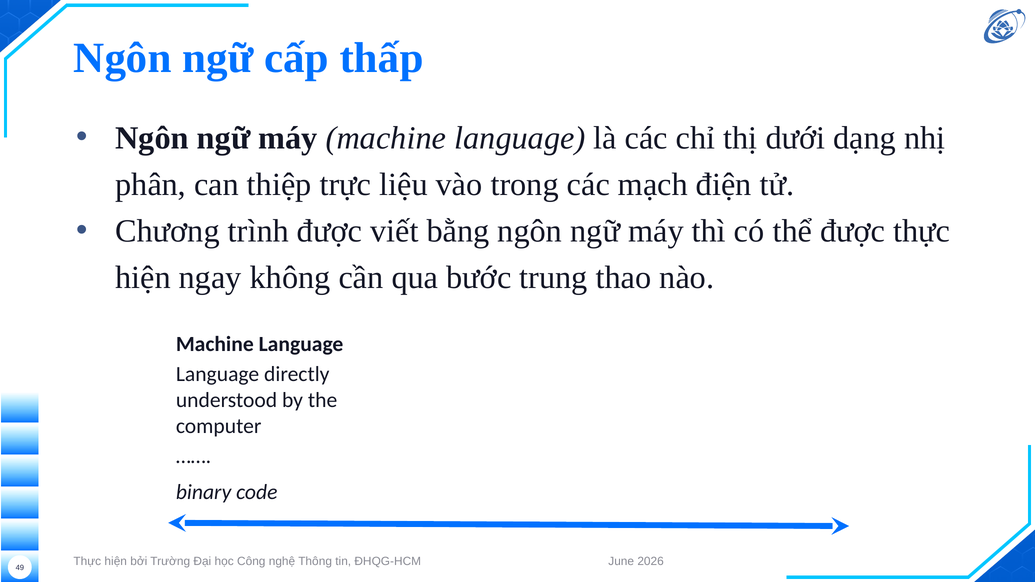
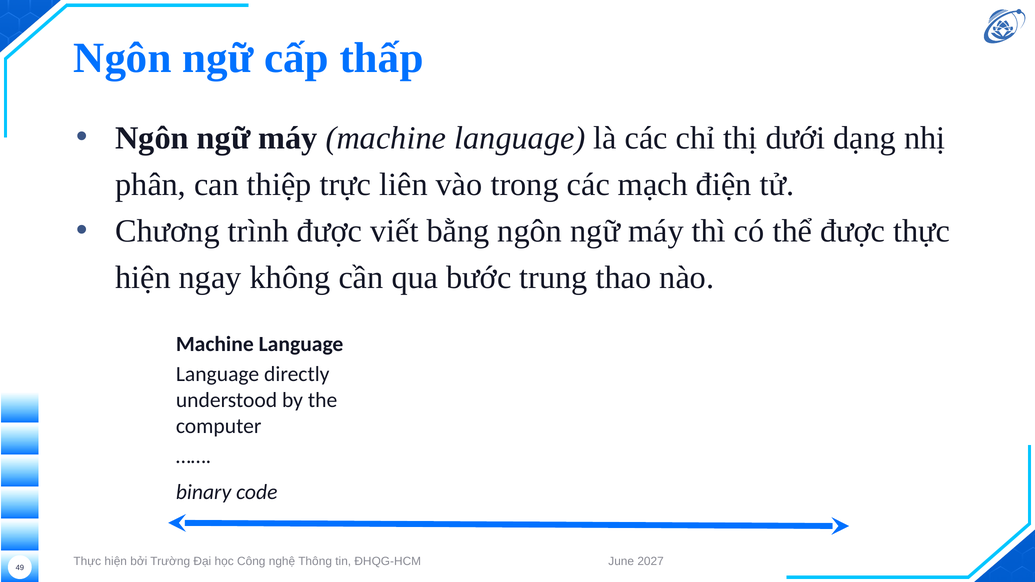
liệu: liệu -> liên (404, 185)
2026: 2026 -> 2027 (651, 562)
